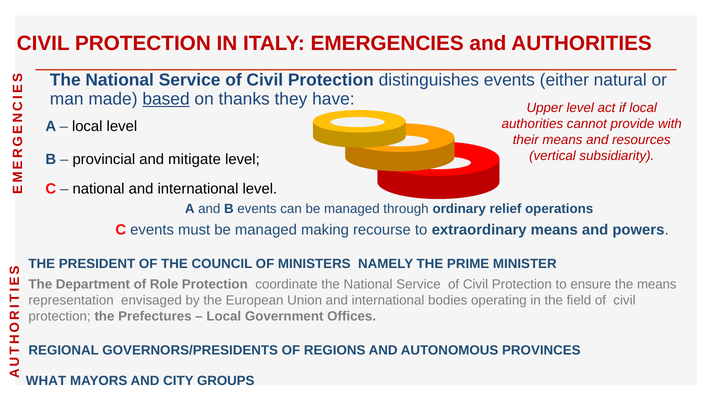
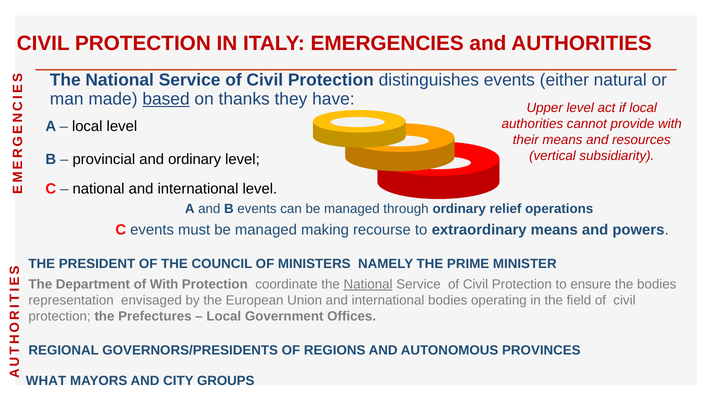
and mitigate: mitigate -> ordinary (195, 159)
of Role: Role -> With (164, 285)
National underline: none -> present (368, 285)
the means: means -> bodies (657, 285)
